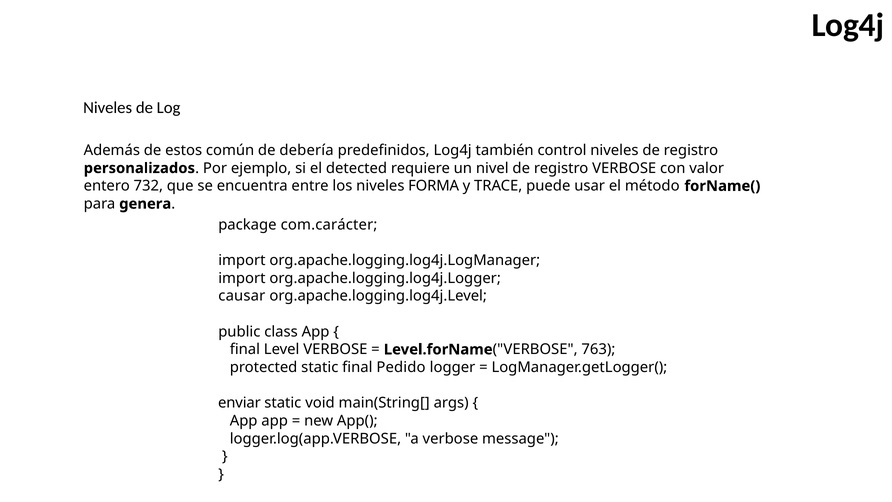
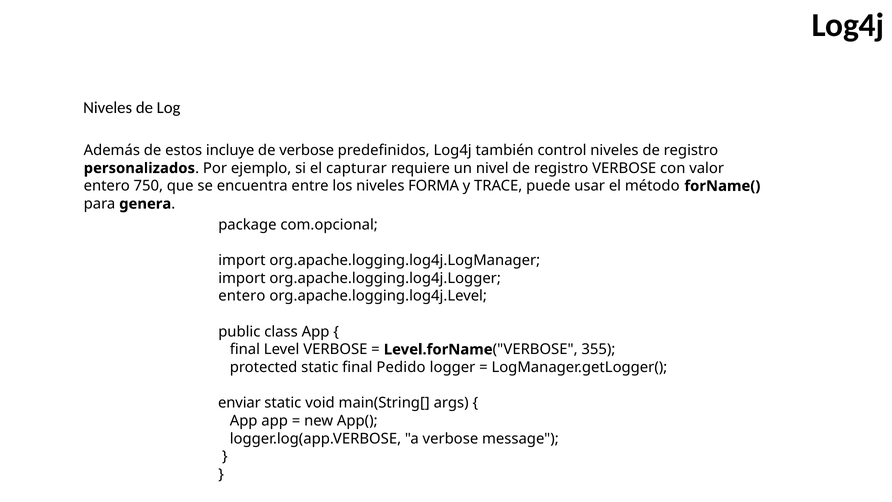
común: común -> incluye (230, 150)
de debería: debería -> verbose (307, 150)
detected: detected -> capturar (356, 168)
732: 732 -> 750 (148, 186)
com.carácter: com.carácter -> com.opcional (329, 225)
causar: causar -> entero (242, 296)
763: 763 -> 355 (598, 349)
